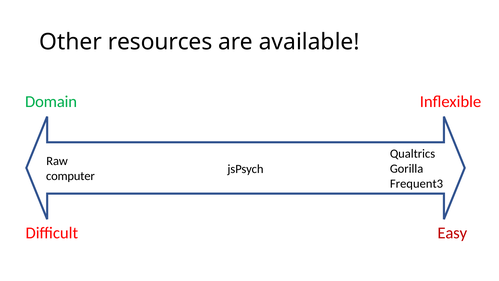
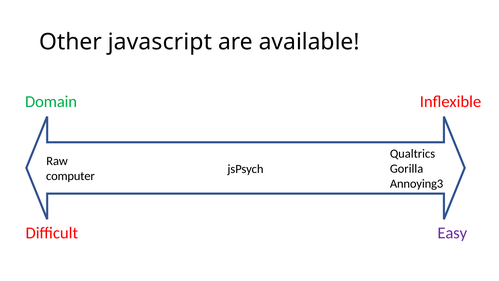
resources: resources -> javascript (160, 42)
Frequent3: Frequent3 -> Annoying3 (417, 184)
Easy colour: red -> purple (452, 233)
